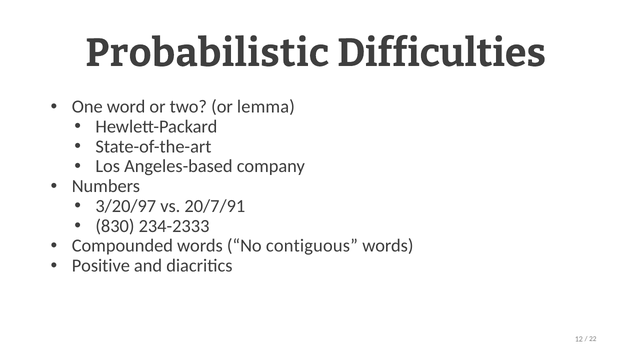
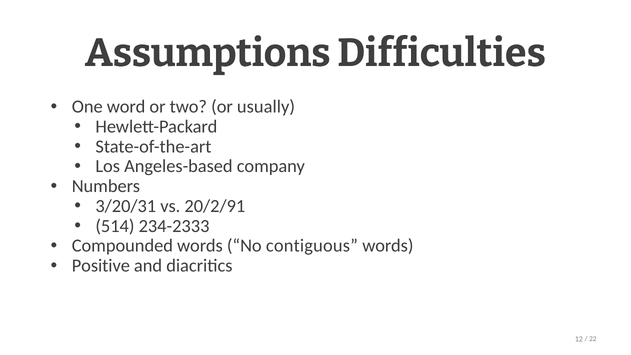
Probabilistic: Probabilistic -> Assumptions (208, 53)
lemma: lemma -> usually (266, 107)
3/20/97: 3/20/97 -> 3/20/31 (126, 206)
20/7/91: 20/7/91 -> 20/2/91 (215, 206)
830: 830 -> 514 (115, 226)
